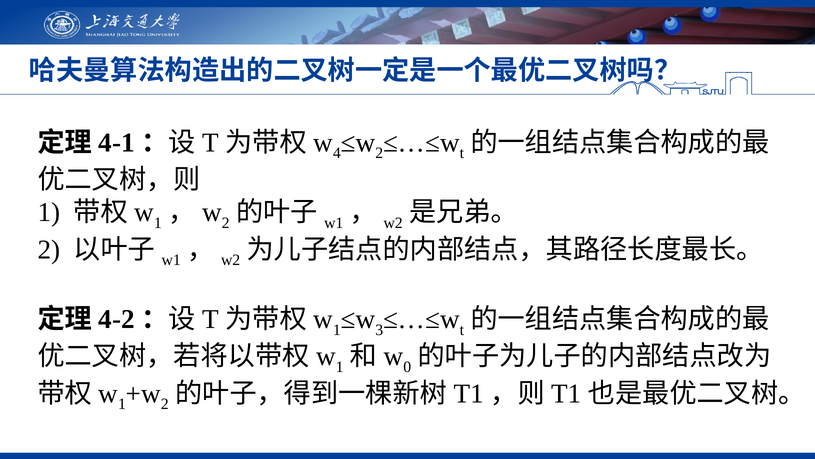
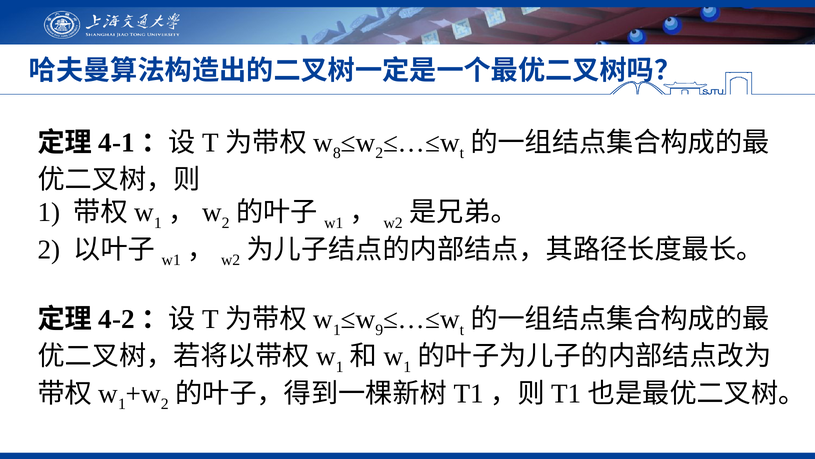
4: 4 -> 8 (337, 153)
3: 3 -> 9 (379, 330)
0: 0 -> 1 (407, 367)
